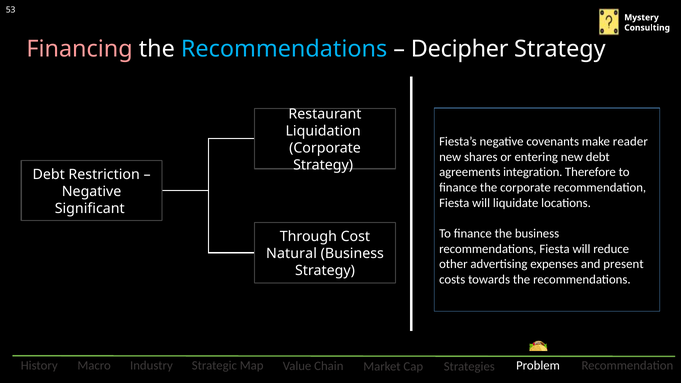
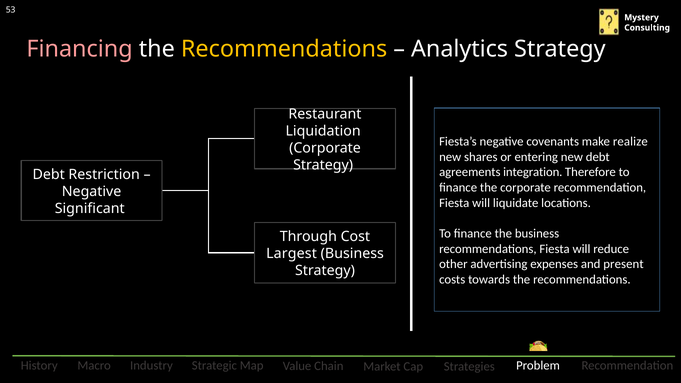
Recommendations colour: light blue -> yellow (284, 49)
Decipher: Decipher -> Analytics (460, 49)
reader: reader -> realize (630, 142)
Natural: Natural -> Largest (292, 254)
